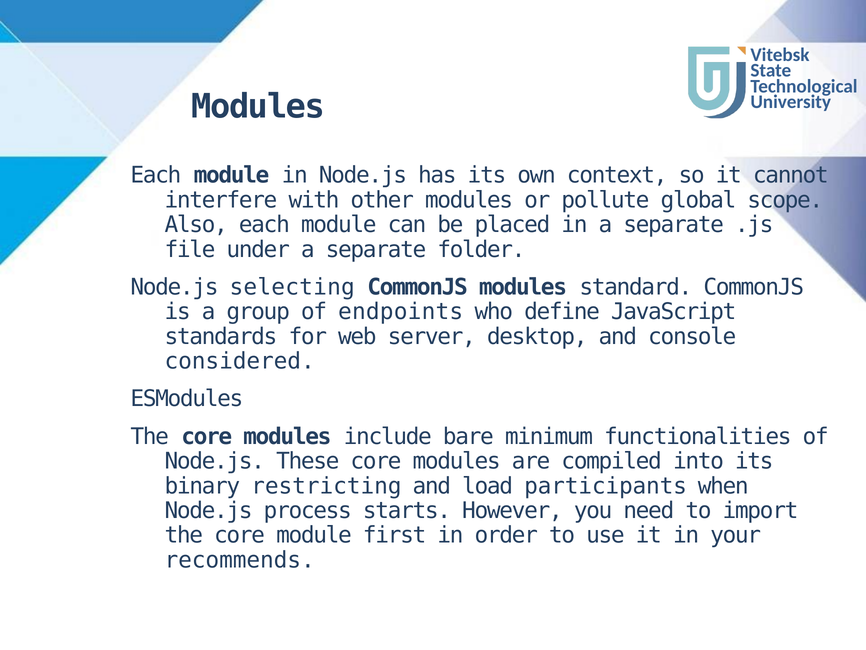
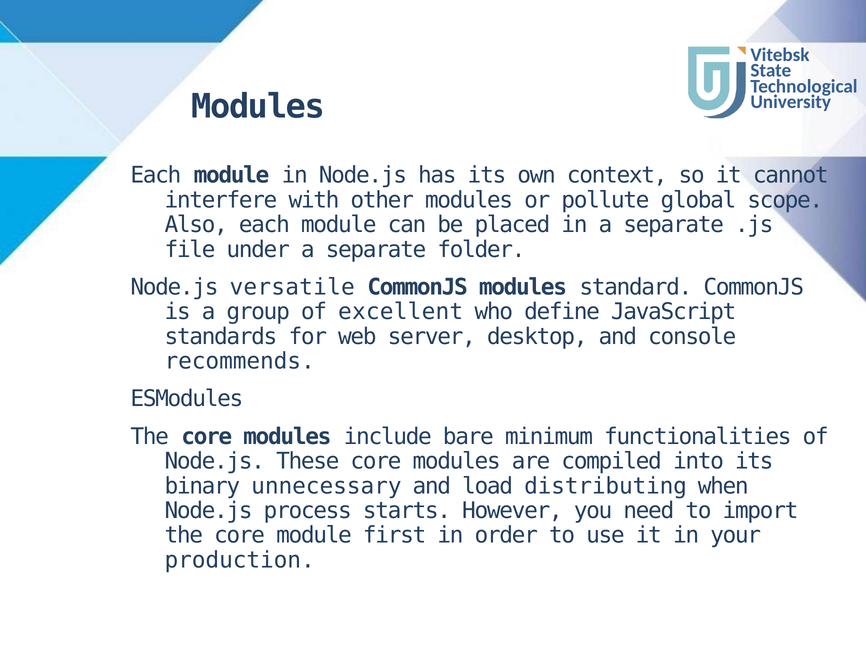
selecting: selecting -> versatile (292, 287)
endpoints: endpoints -> excellent (401, 312)
considered: considered -> recommends (240, 361)
restricting: restricting -> unnecessary (326, 486)
participants: participants -> distributing (606, 486)
recommends: recommends -> production (240, 560)
